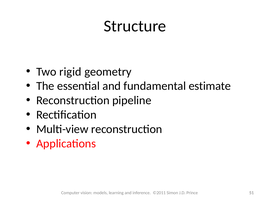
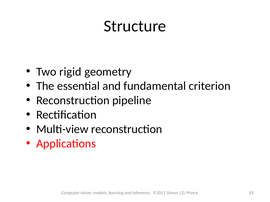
estimate: estimate -> criterion (210, 86)
